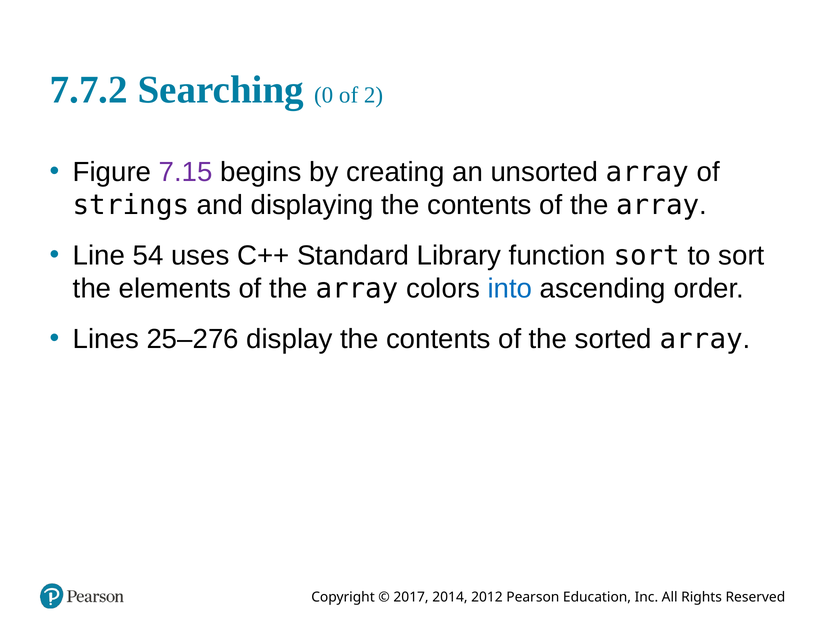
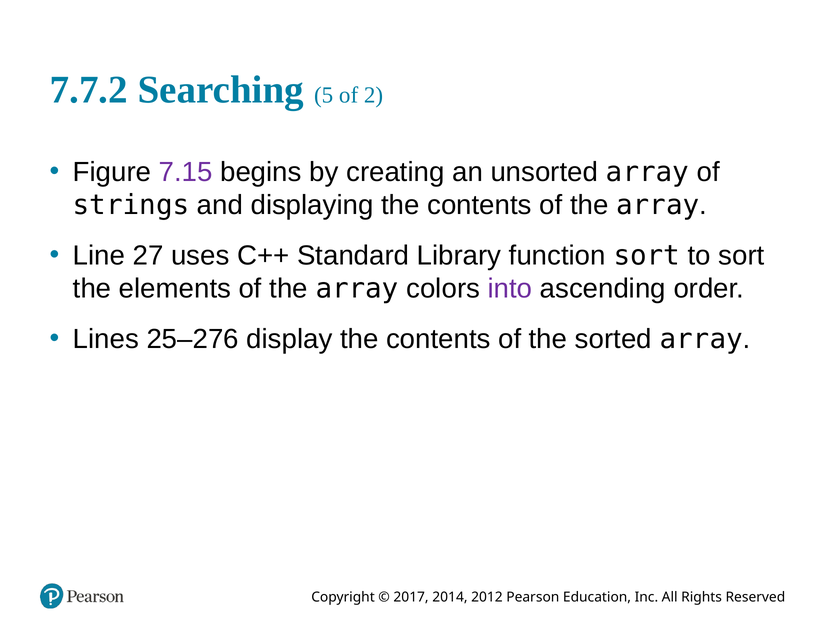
0: 0 -> 5 (324, 95)
54: 54 -> 27 (148, 255)
into colour: blue -> purple (510, 289)
